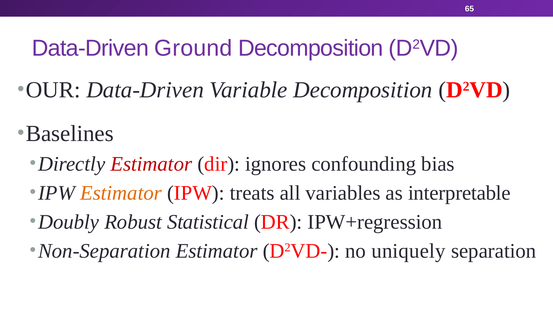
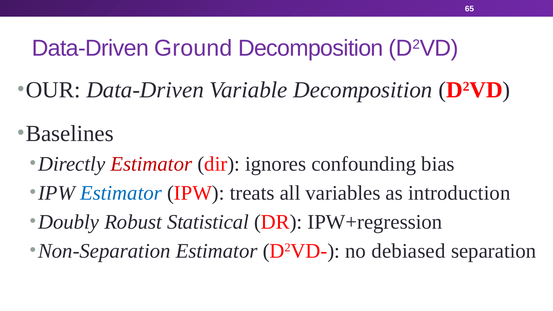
Estimator colour: orange -> blue (121, 193)
interpretable: interpretable -> introduction (459, 193)
uniquely: uniquely -> debiased (408, 251)
